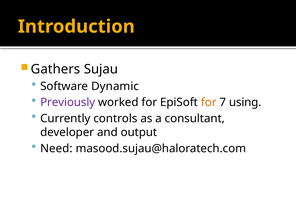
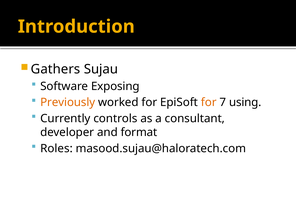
Dynamic: Dynamic -> Exposing (115, 86)
Previously colour: purple -> orange (68, 102)
output: output -> format (139, 132)
Need: Need -> Roles (57, 148)
